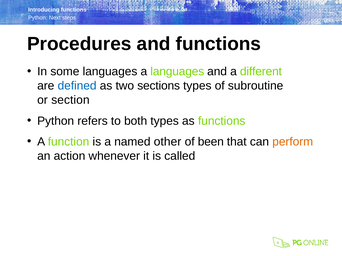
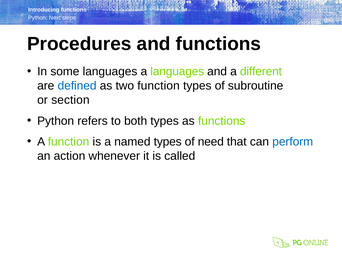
two sections: sections -> function (159, 86)
named other: other -> types (168, 142)
been: been -> need (211, 142)
perform colour: orange -> blue (293, 142)
